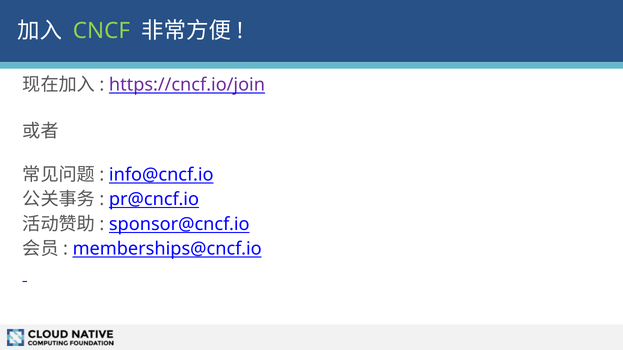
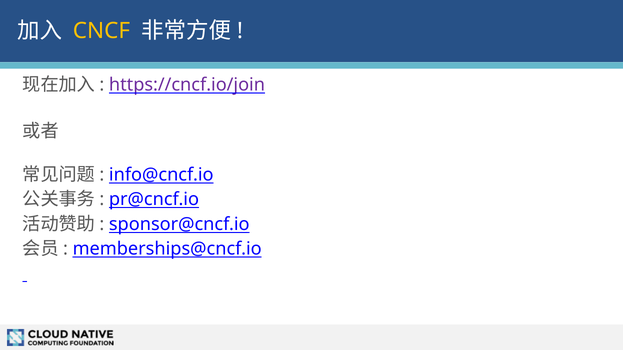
CNCF colour: light green -> yellow (101, 31)
